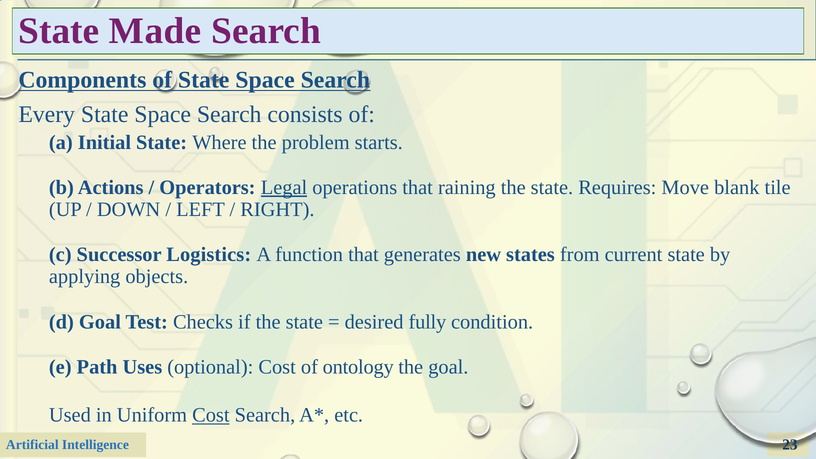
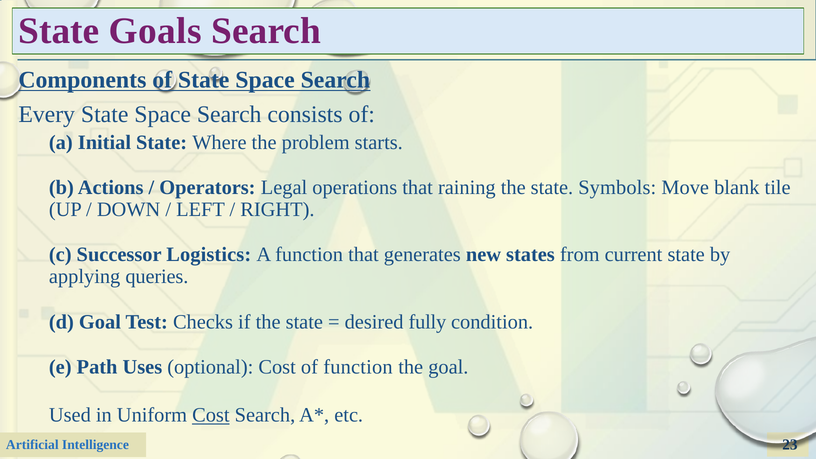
Made: Made -> Goals (155, 31)
Legal underline: present -> none (284, 187)
Requires: Requires -> Symbols (617, 187)
objects: objects -> queries (157, 277)
of ontology: ontology -> function (358, 367)
